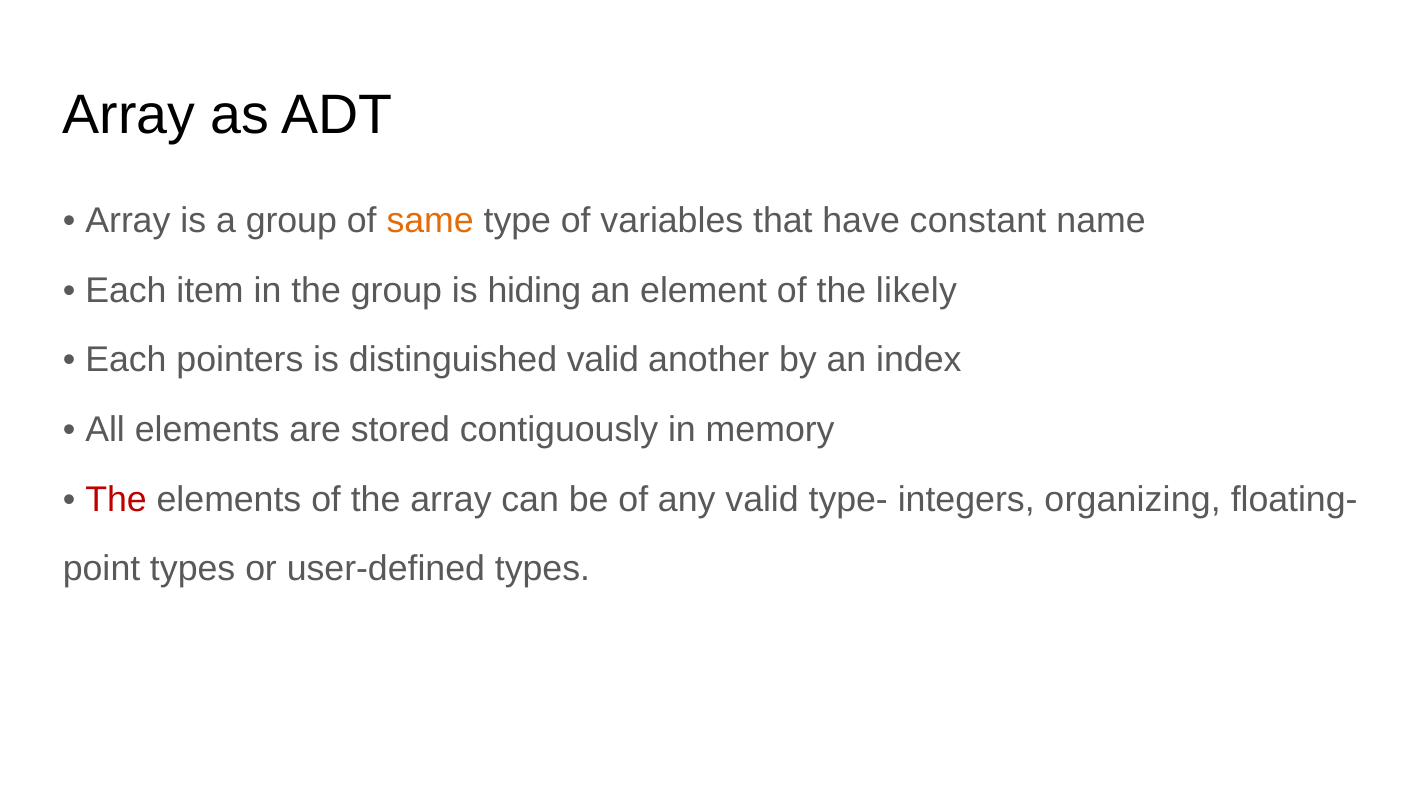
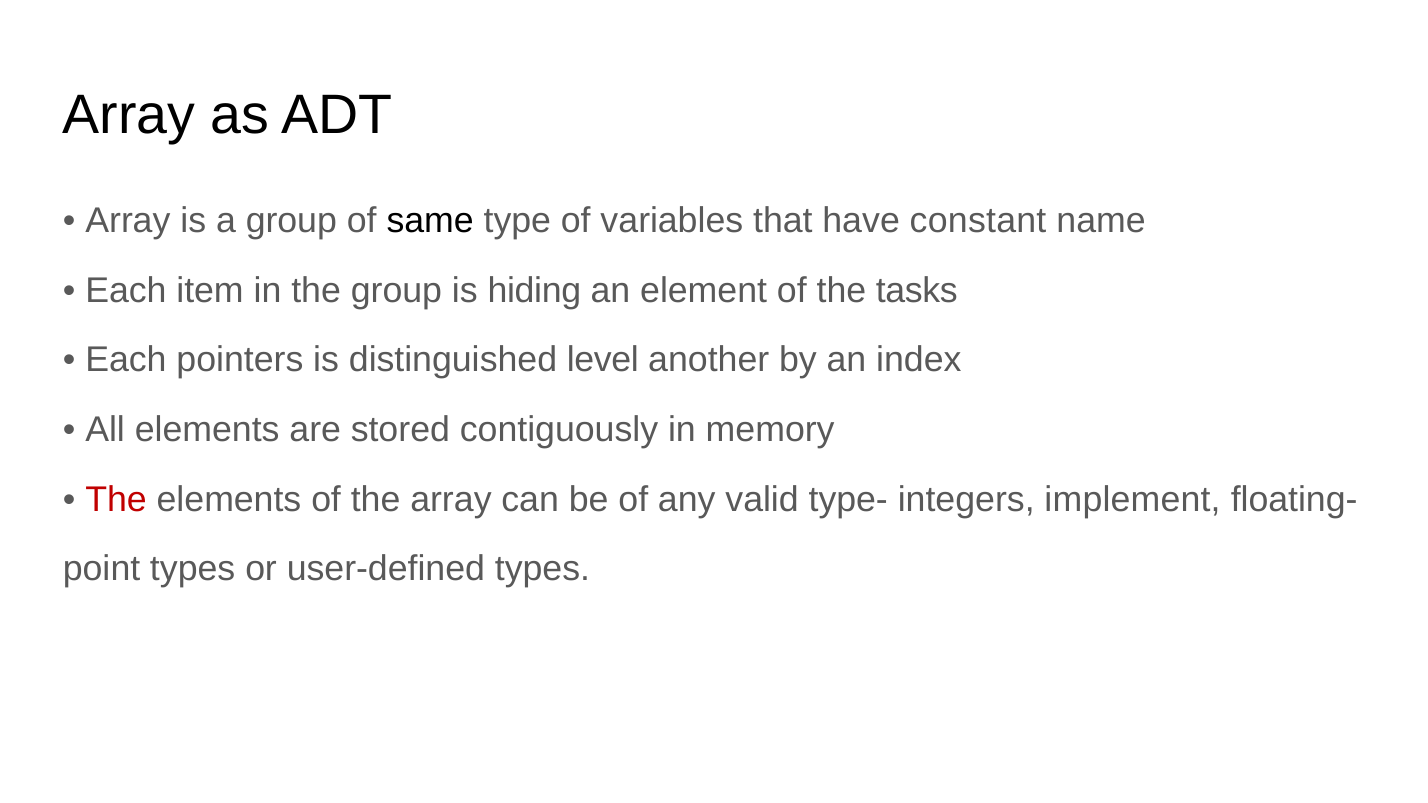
same colour: orange -> black (430, 221)
likely: likely -> tasks (917, 291)
distinguished valid: valid -> level (603, 360)
organizing: organizing -> implement (1133, 500)
